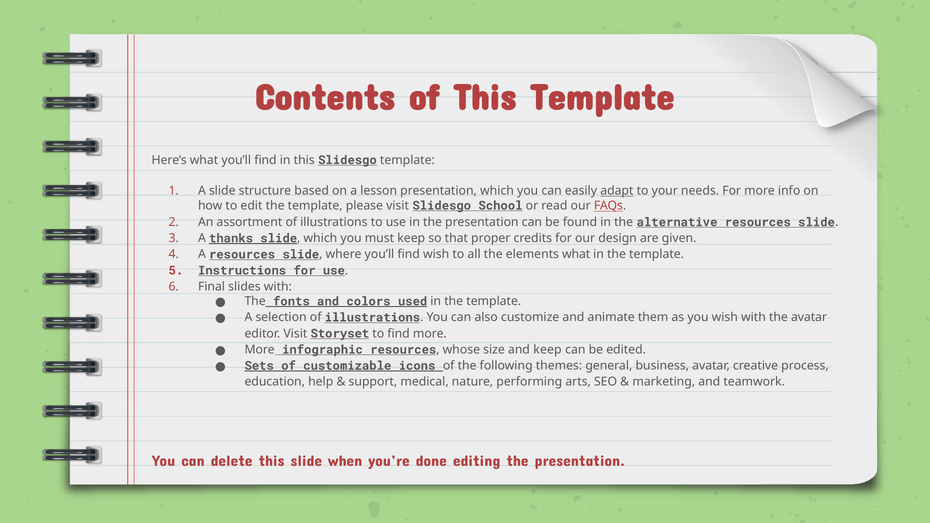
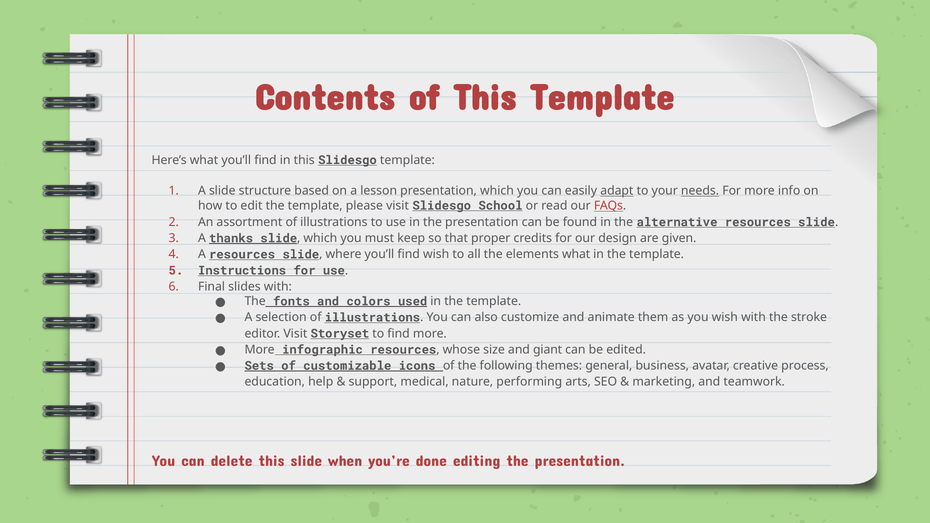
needs underline: none -> present (700, 191)
the avatar: avatar -> stroke (809, 317)
and keep: keep -> giant (548, 350)
